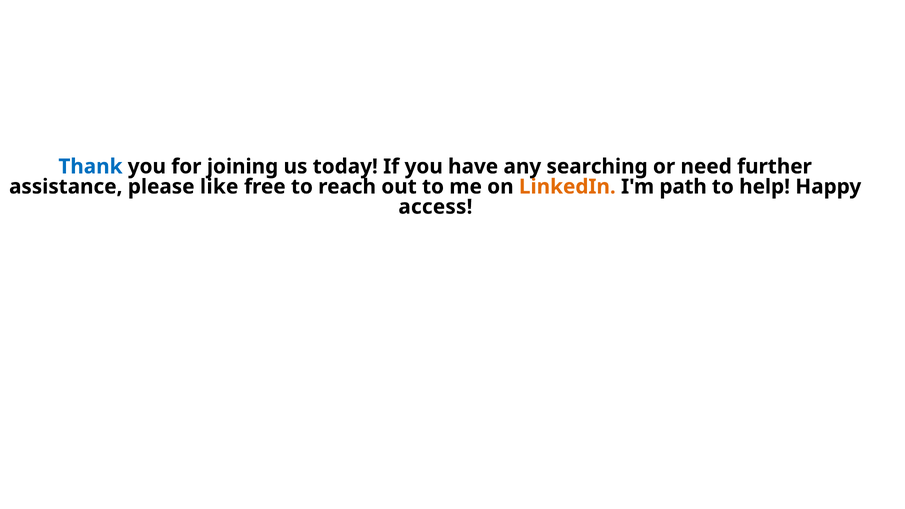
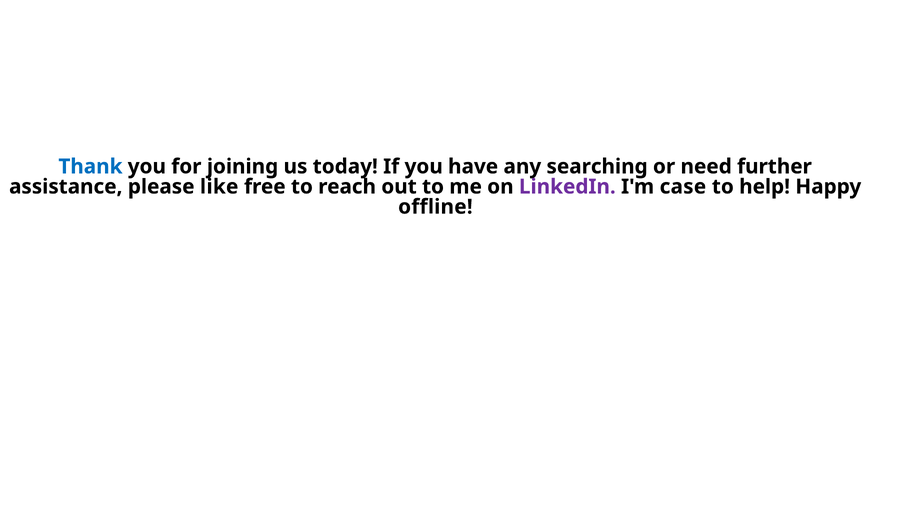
LinkedIn colour: orange -> purple (567, 187)
path: path -> case (683, 187)
access: access -> offline (435, 207)
